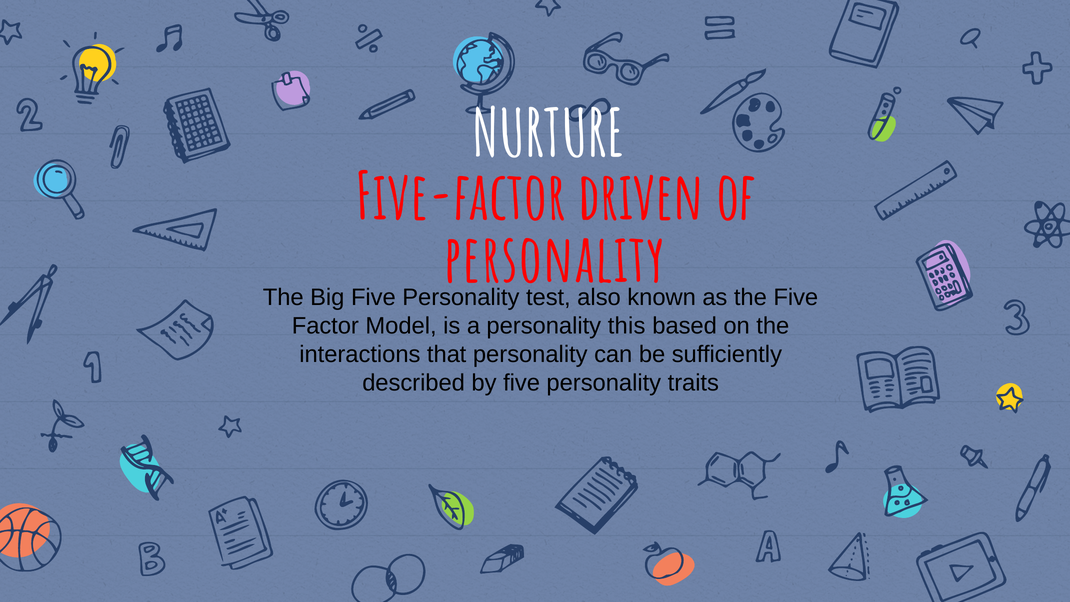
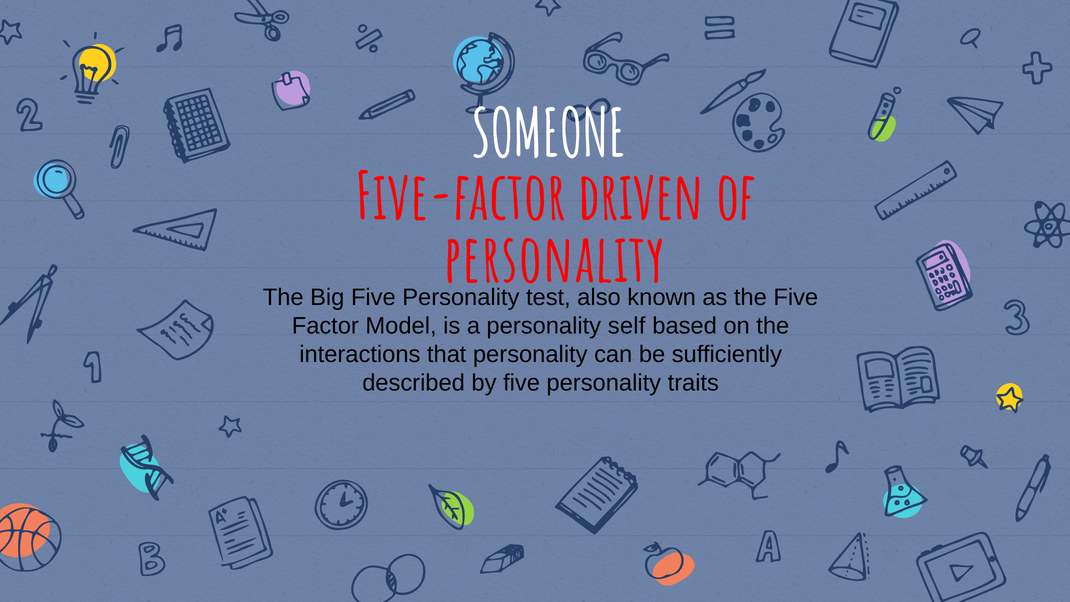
NURTURE: NURTURE -> SOMEONE (549, 135)
this: this -> self (627, 326)
